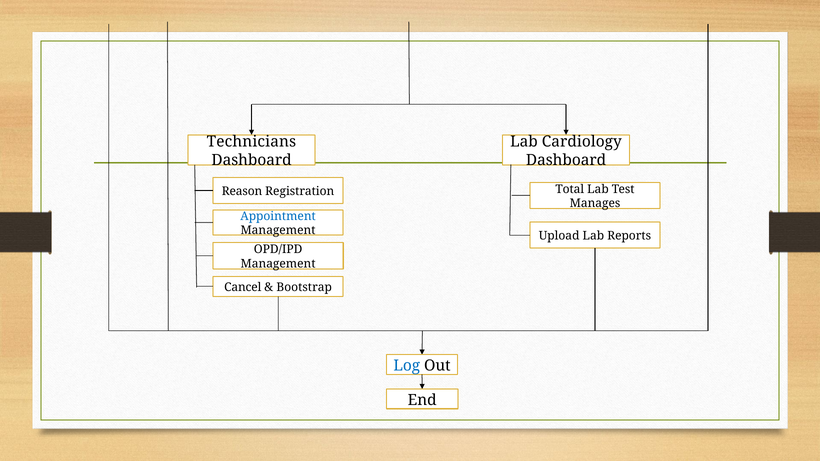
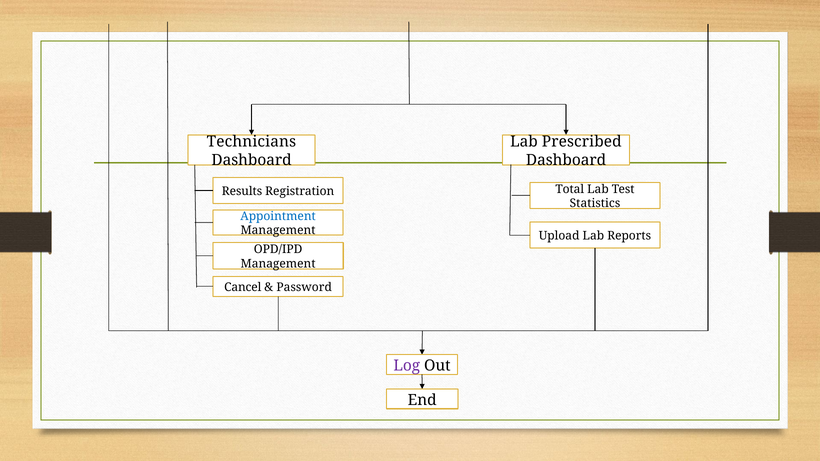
Cardiology: Cardiology -> Prescribed (582, 142)
Reason: Reason -> Results (242, 191)
Manages: Manages -> Statistics (595, 204)
Bootstrap: Bootstrap -> Password (304, 287)
Log colour: blue -> purple (407, 366)
